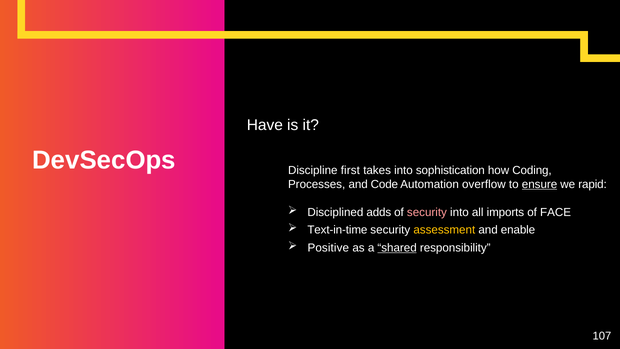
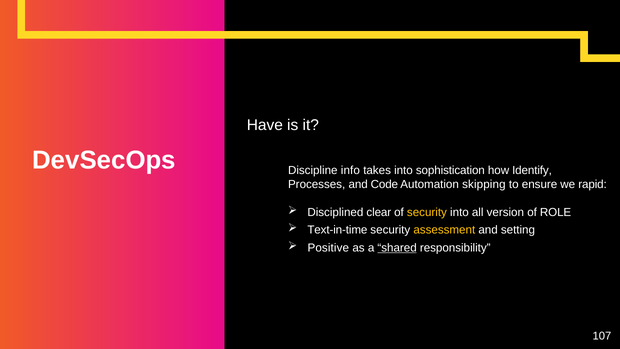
first: first -> info (350, 170)
Coding: Coding -> Identify (532, 170)
overflow: overflow -> skipping (484, 184)
ensure underline: present -> none (540, 184)
adds: adds -> clear (379, 212)
security colour: pink -> yellow (427, 212)
imports: imports -> version (505, 212)
FACE: FACE -> ROLE (556, 212)
enable: enable -> setting (518, 230)
